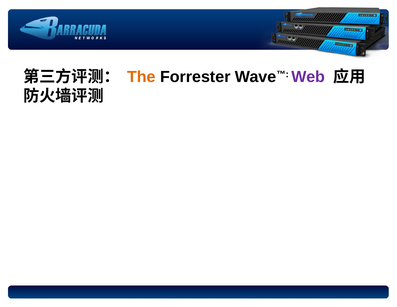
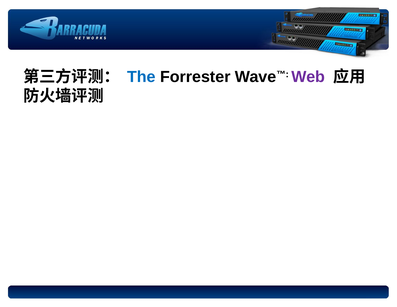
The colour: orange -> blue (141, 77)
